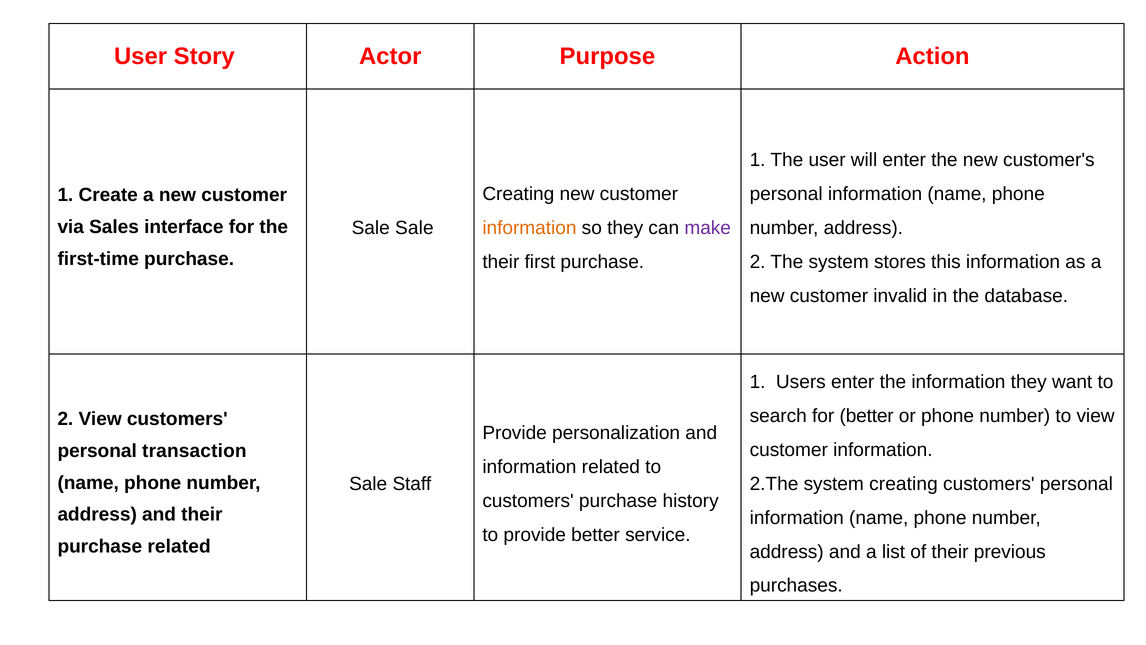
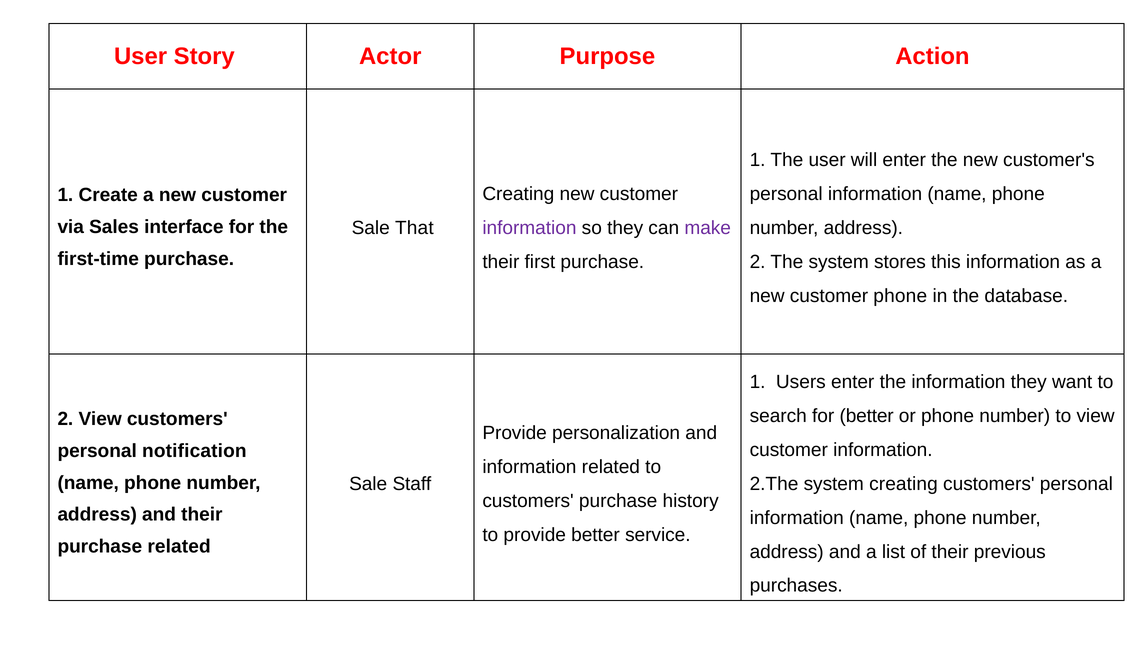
Sale Sale: Sale -> That (414, 228)
information colour: orange -> purple (529, 228)
customer invalid: invalid -> phone (900, 296)
transaction: transaction -> notification (194, 451)
